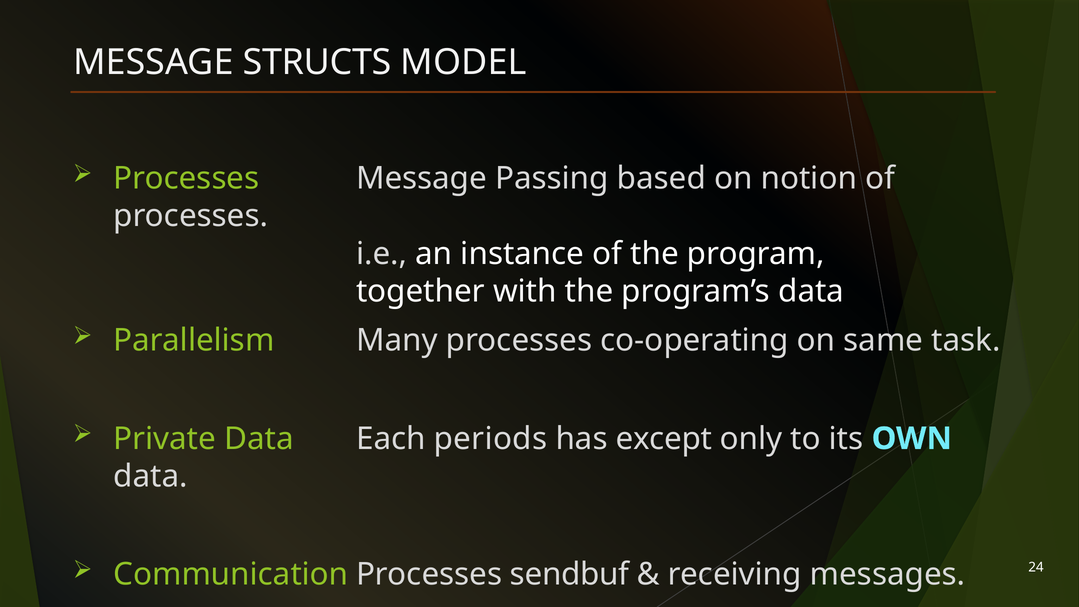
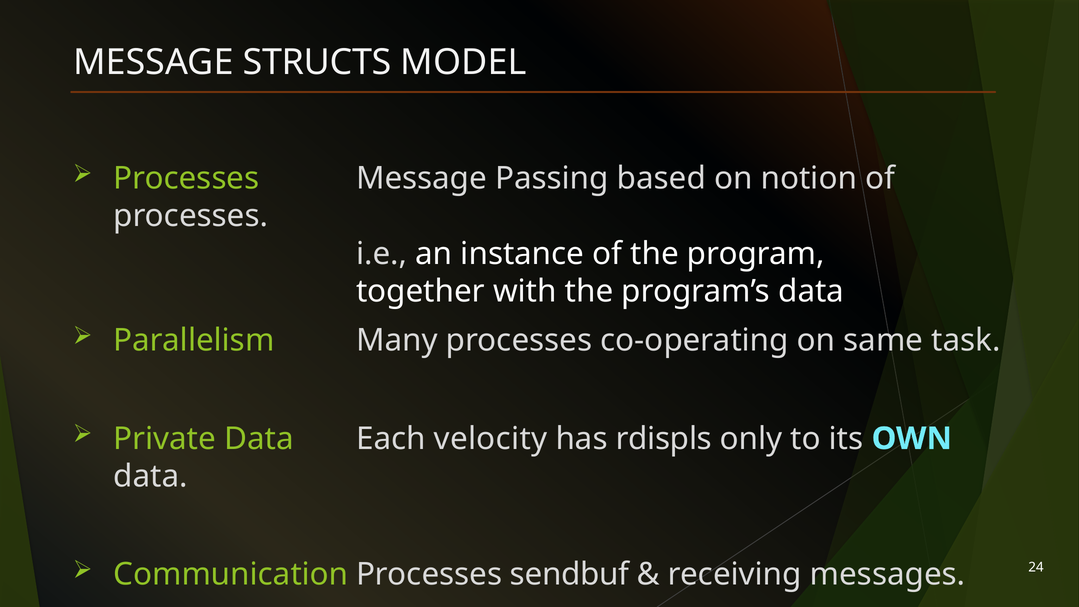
periods: periods -> velocity (490, 439)
except: except -> rdispls (664, 439)
